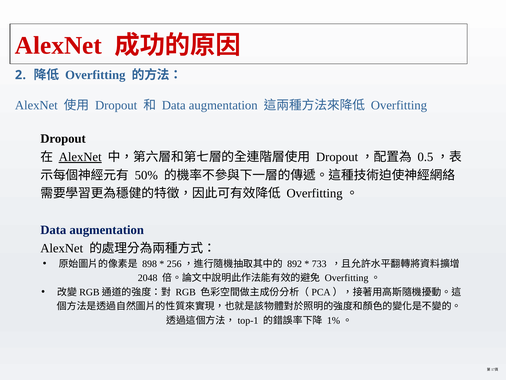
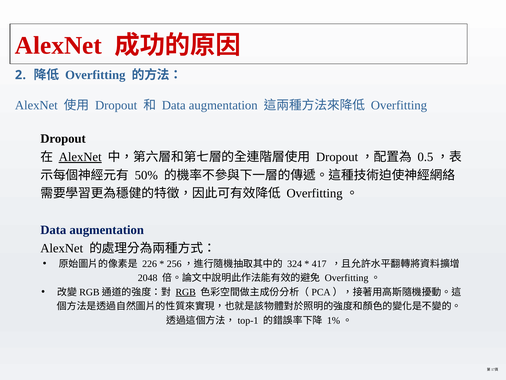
898: 898 -> 226 (150, 263)
892: 892 -> 324 (295, 263)
733: 733 -> 417 (319, 263)
RGB underline: none -> present (186, 292)
